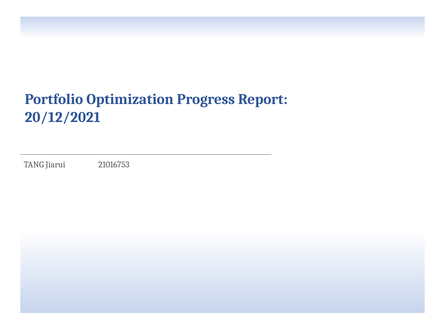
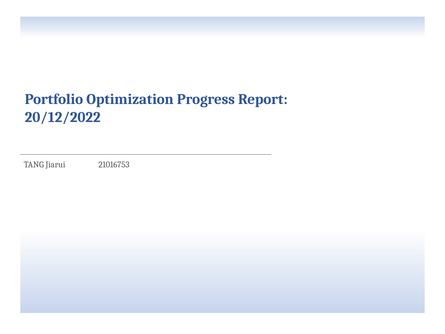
20/12/2021: 20/12/2021 -> 20/12/2022 (63, 117)
